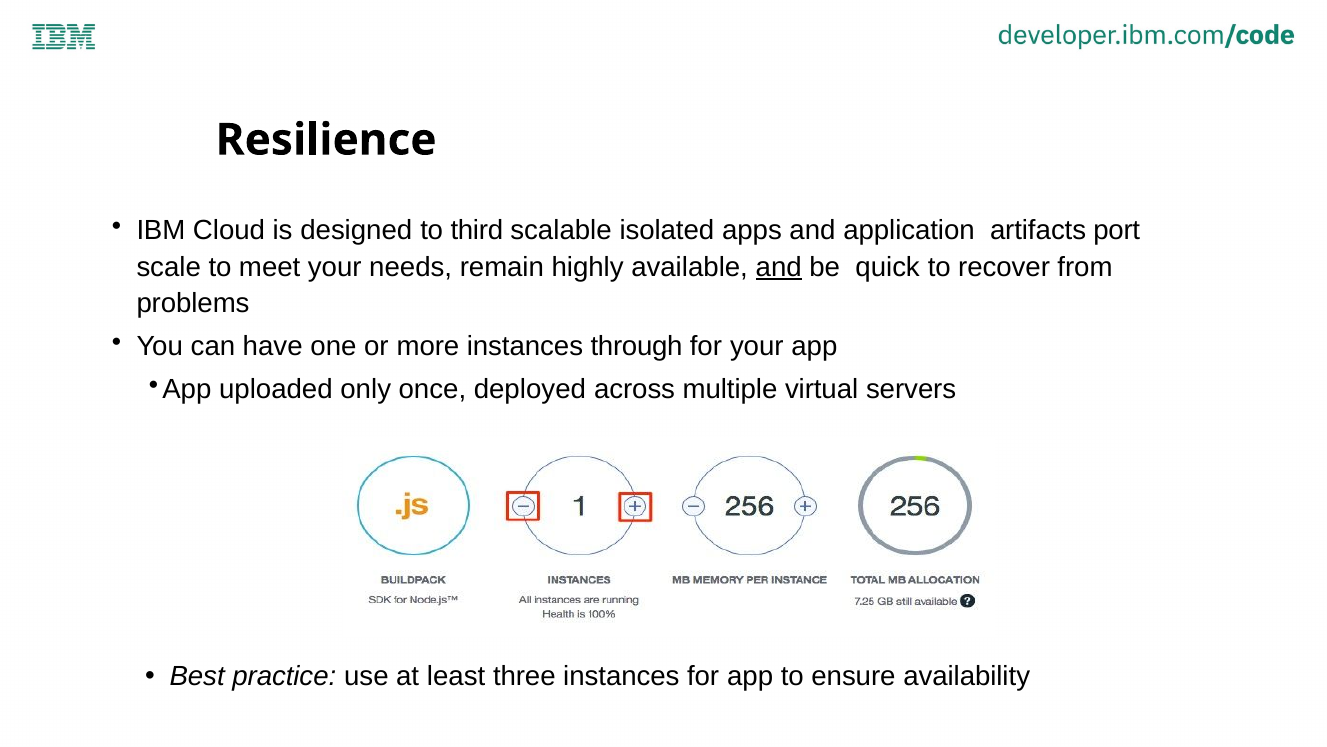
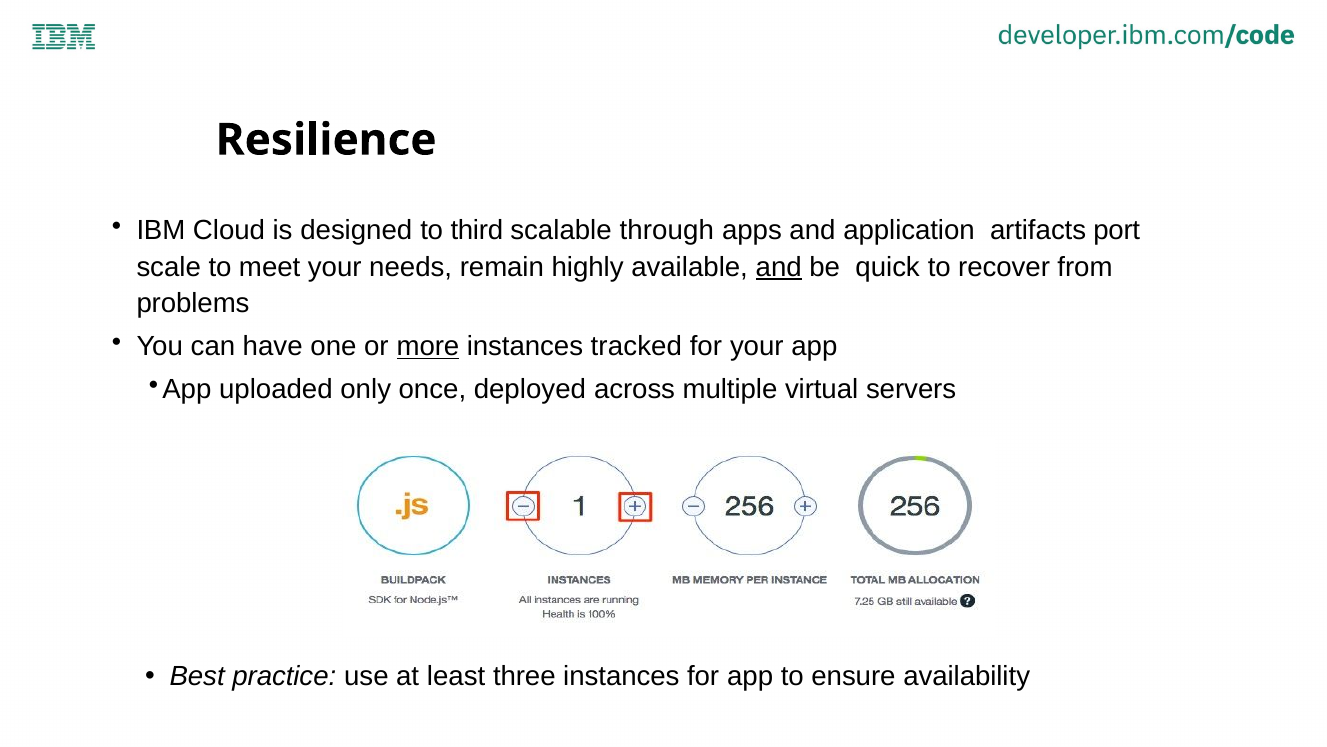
isolated: isolated -> through (667, 231)
more underline: none -> present (428, 346)
through: through -> tracked (636, 346)
